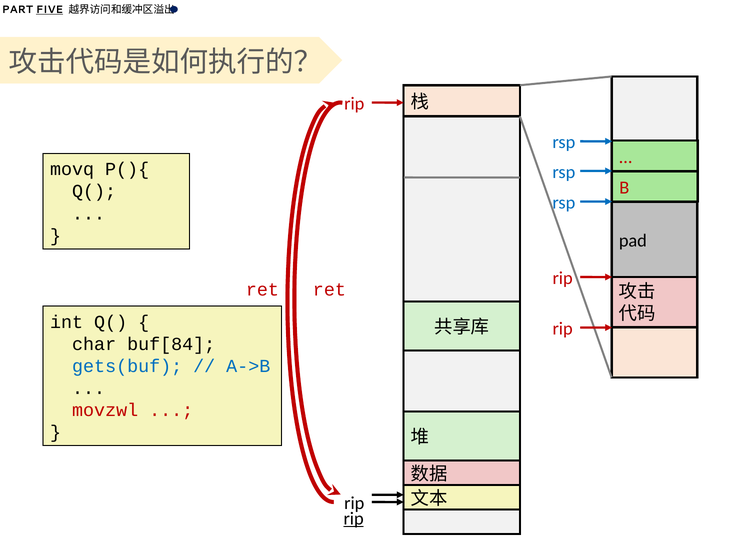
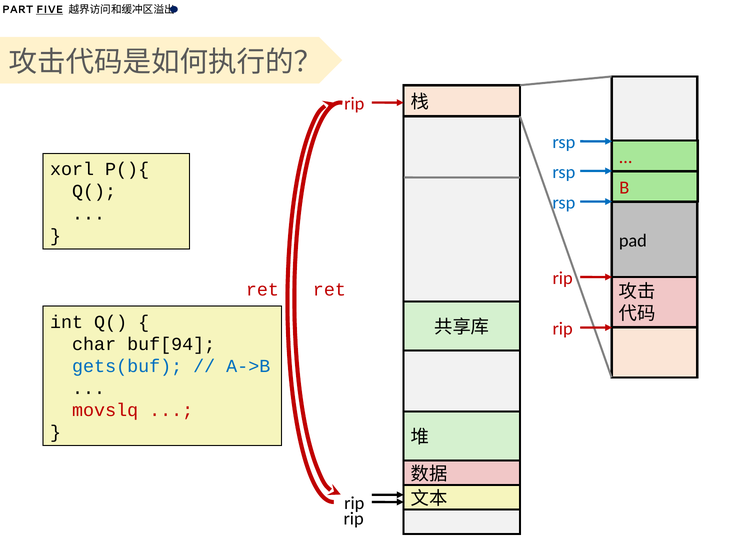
movq: movq -> xorl (72, 169)
buf[84: buf[84 -> buf[94 (171, 344)
movzwl: movzwl -> movslq (105, 410)
rip underline: present -> none (354, 518)
